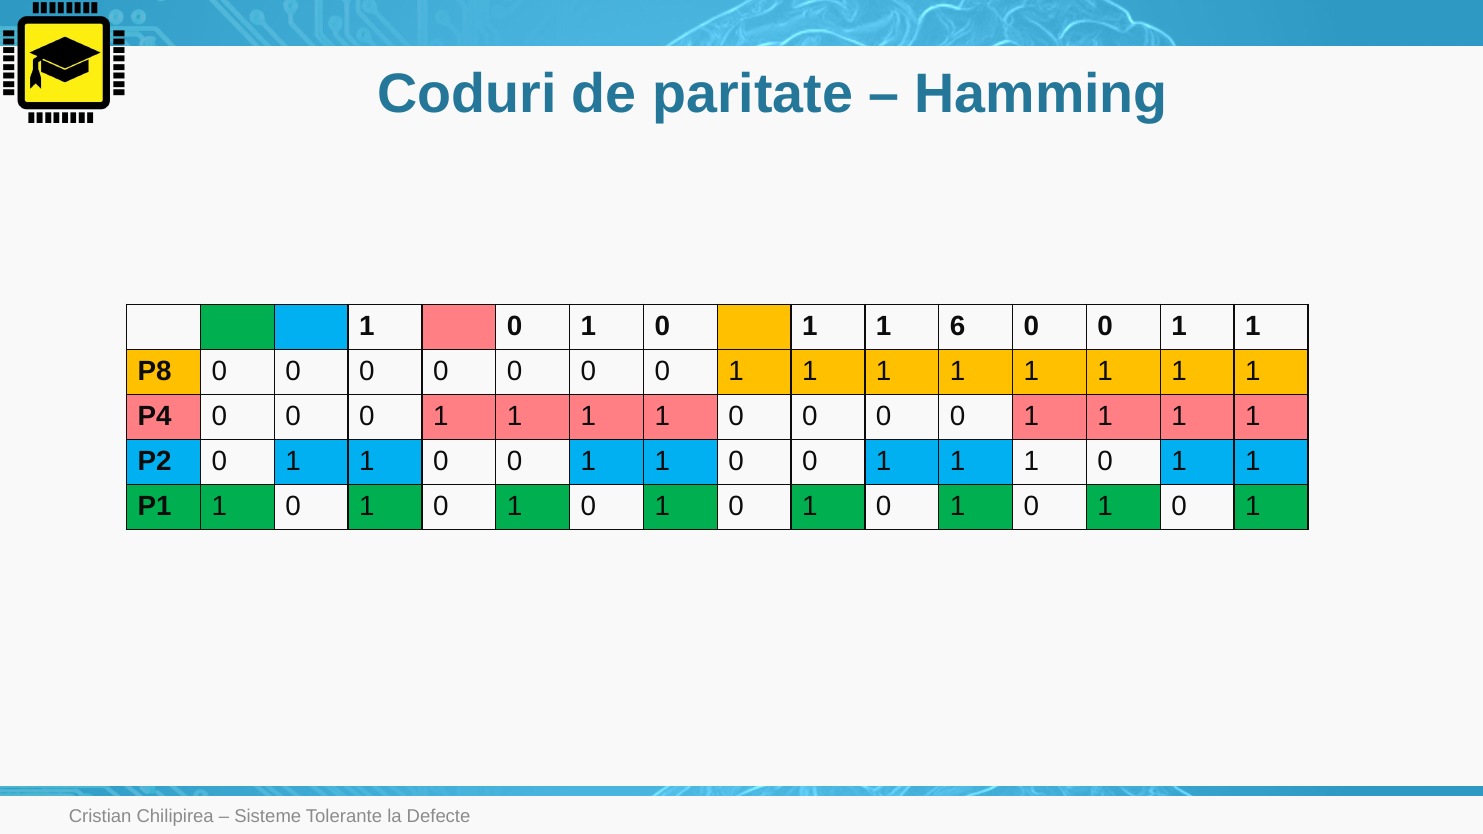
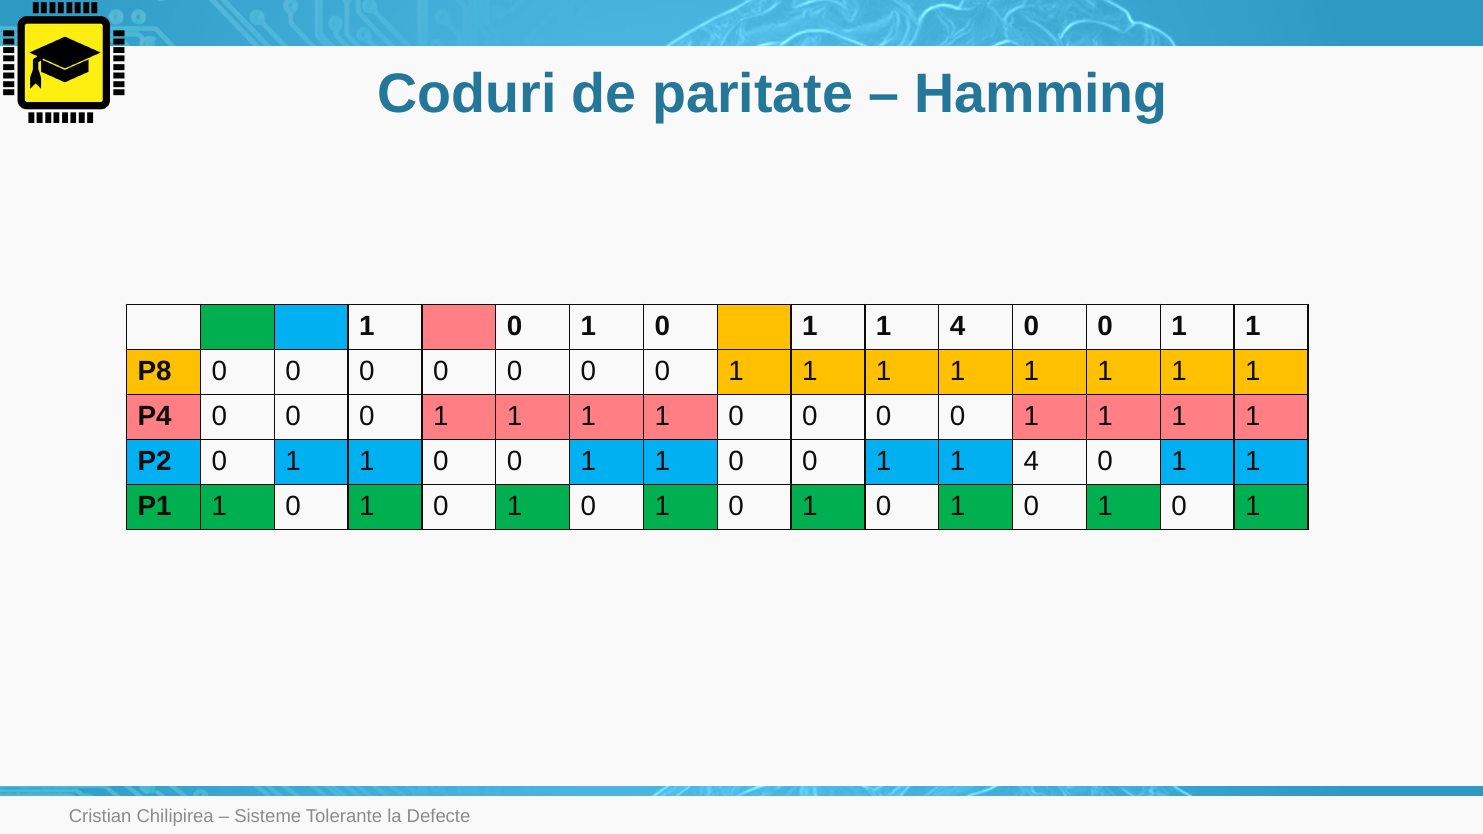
6: 6 -> 4 (958, 326)
1: 1 -> 4 (1031, 461)
